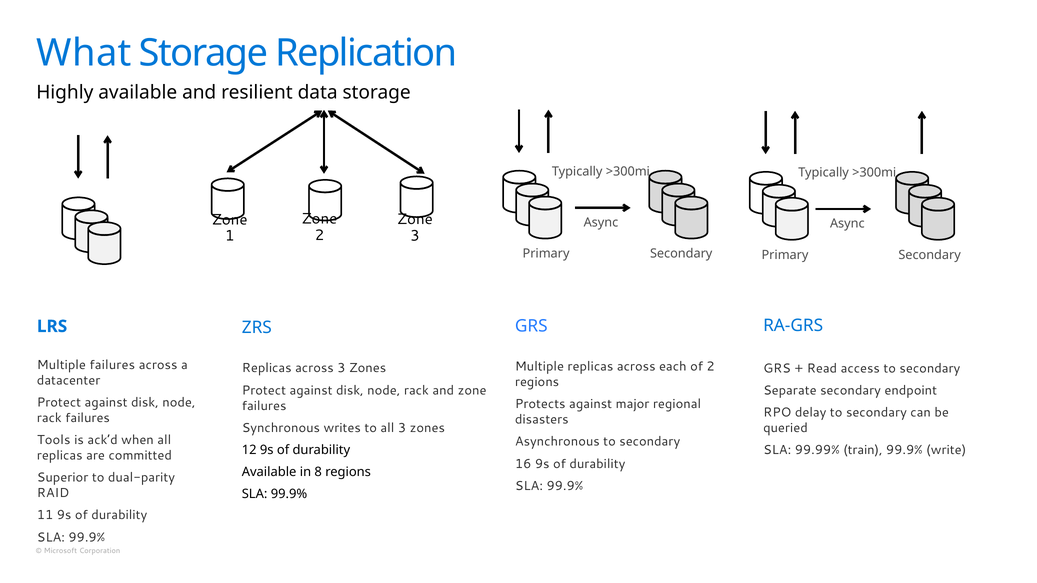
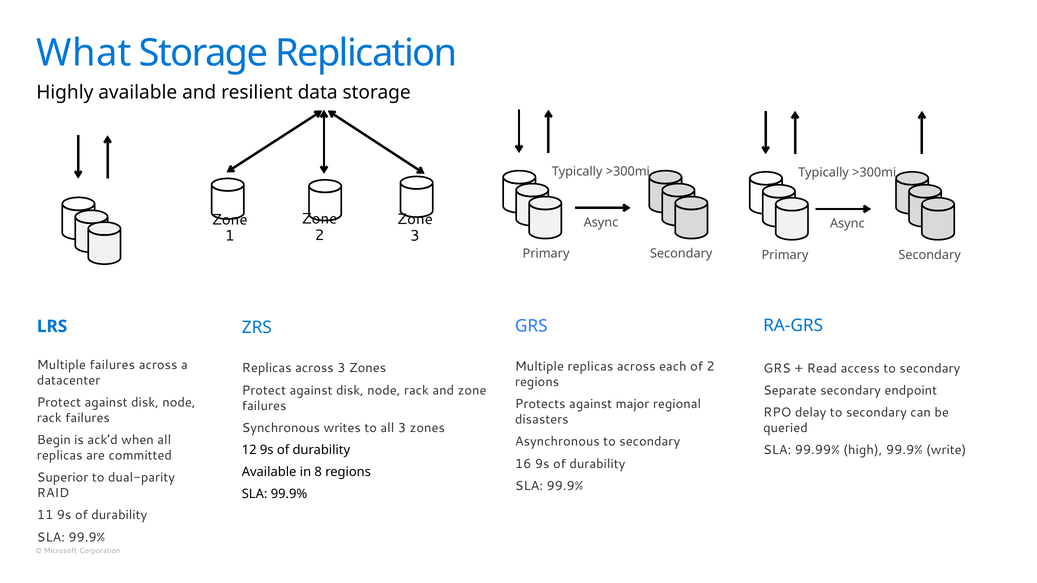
Tools: Tools -> Begin (54, 440)
train: train -> high (863, 450)
